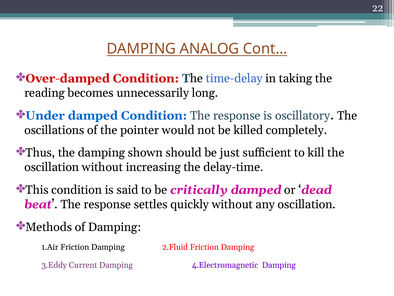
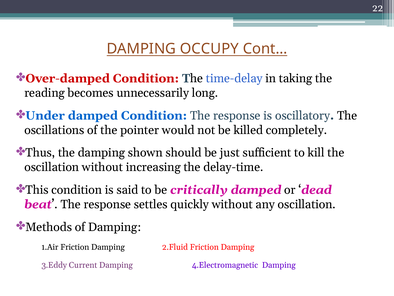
ANALOG: ANALOG -> OCCUPY (209, 49)
